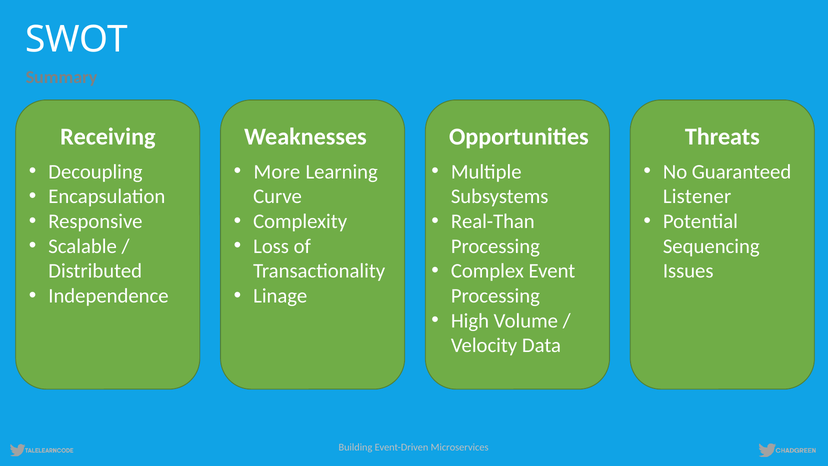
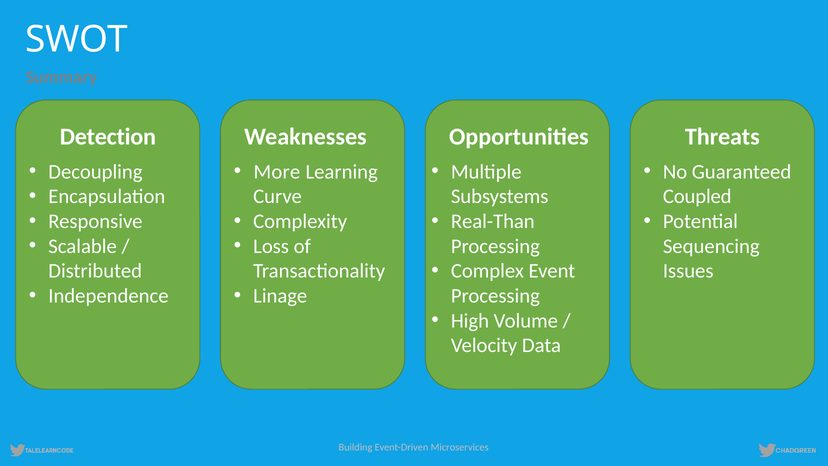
Receiving: Receiving -> Detection (108, 137)
Listener: Listener -> Coupled (697, 196)
